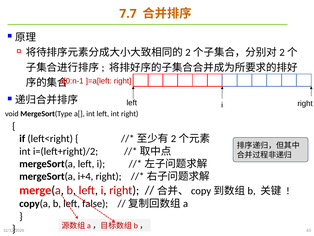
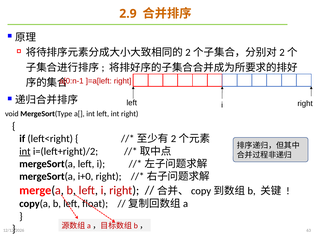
7.7: 7.7 -> 2.9 (128, 14)
int underline: none -> present (25, 151)
i+4: i+4 -> i+0 (86, 176)
false: false -> float (95, 203)
